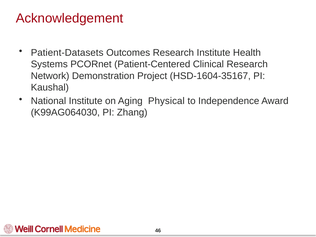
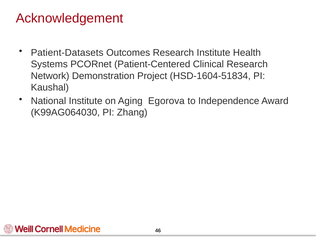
HSD-1604-35167: HSD-1604-35167 -> HSD-1604-51834 (210, 76)
Physical: Physical -> Egorova (166, 101)
